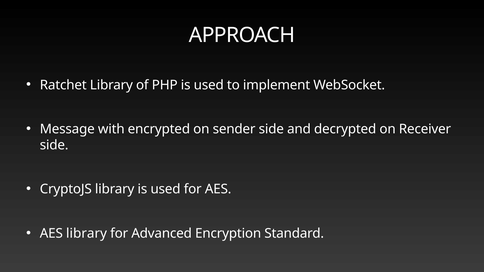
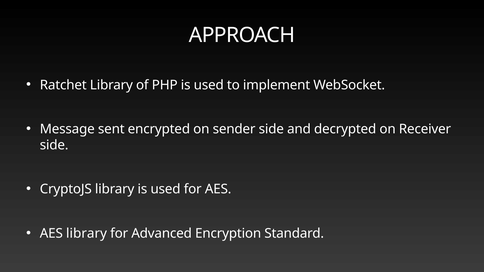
with: with -> sent (111, 129)
